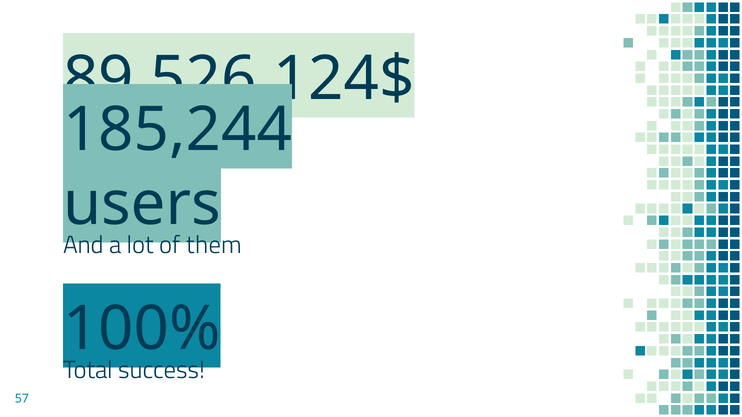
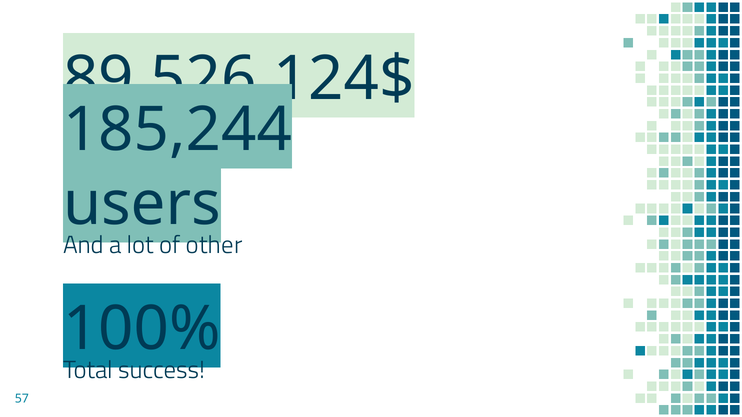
them: them -> other (214, 245)
